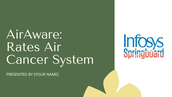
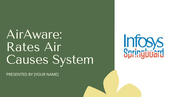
Cancer: Cancer -> Causes (27, 60)
